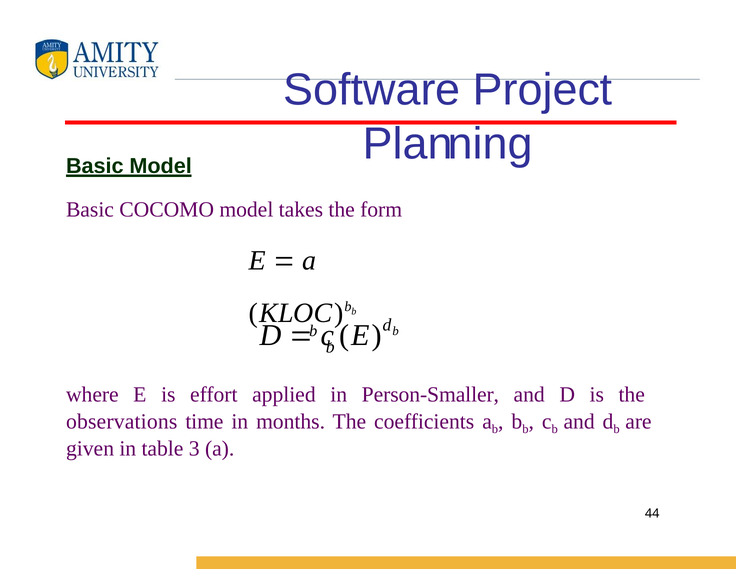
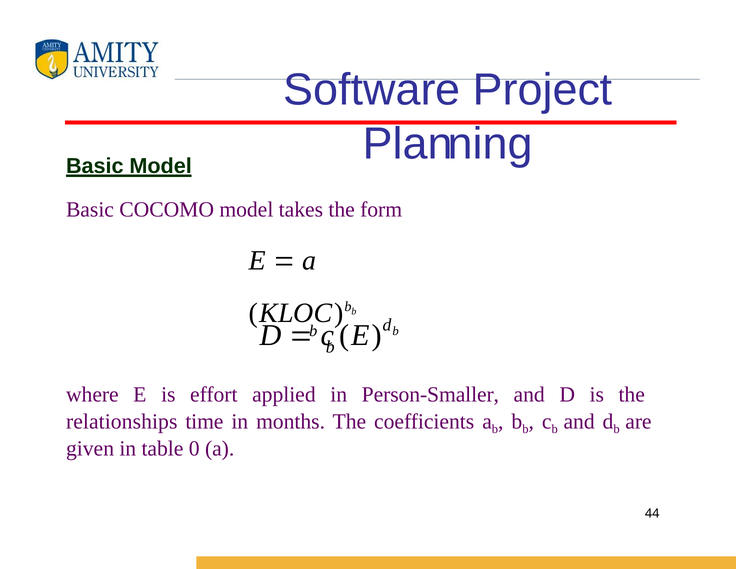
observations: observations -> relationships (122, 421)
3: 3 -> 0 (194, 448)
